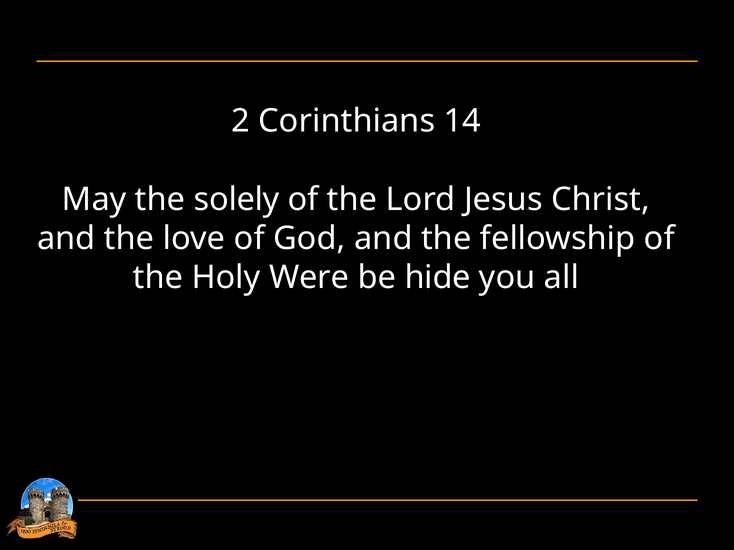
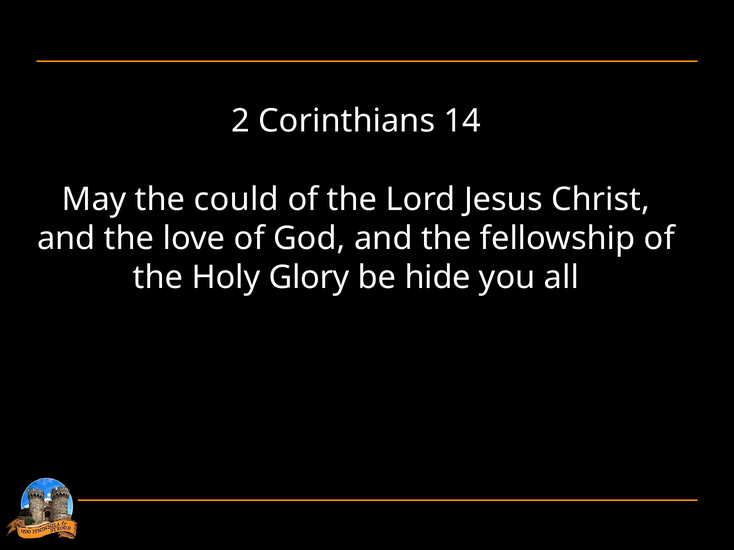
solely: solely -> could (236, 199)
Were: Were -> Glory (309, 278)
